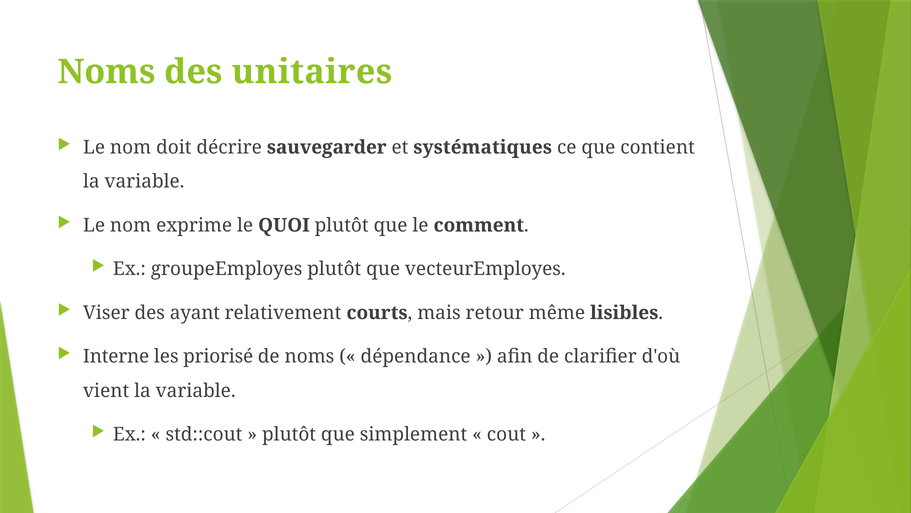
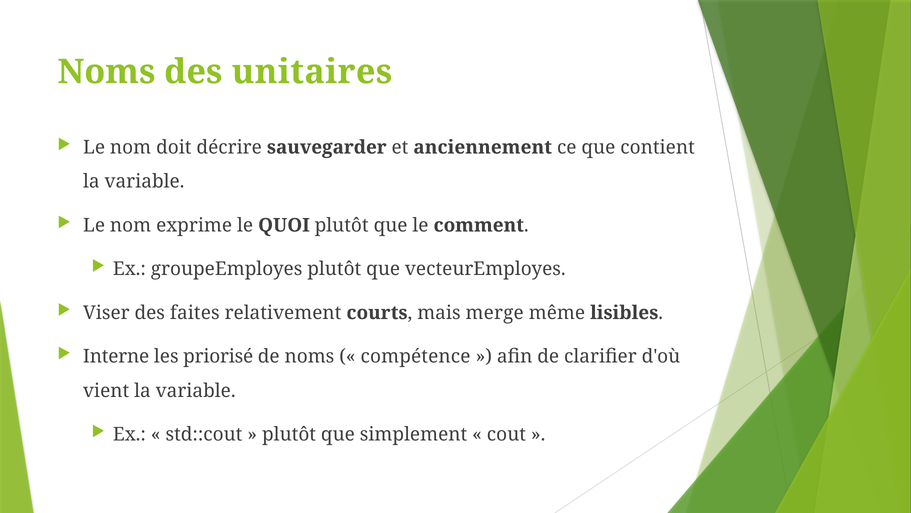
systématiques: systématiques -> anciennement (483, 147)
ayant: ayant -> faites (195, 312)
retour: retour -> merge (495, 312)
dépendance: dépendance -> compétence (416, 356)
